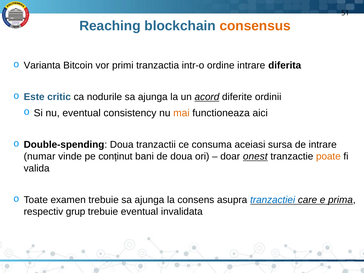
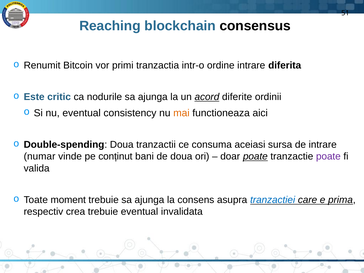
consensus colour: orange -> black (255, 26)
Varianta: Varianta -> Renumit (42, 65)
doar onest: onest -> poate (255, 156)
poate colour: orange -> purple (328, 156)
examen: examen -> moment (68, 200)
grup: grup -> crea (76, 212)
